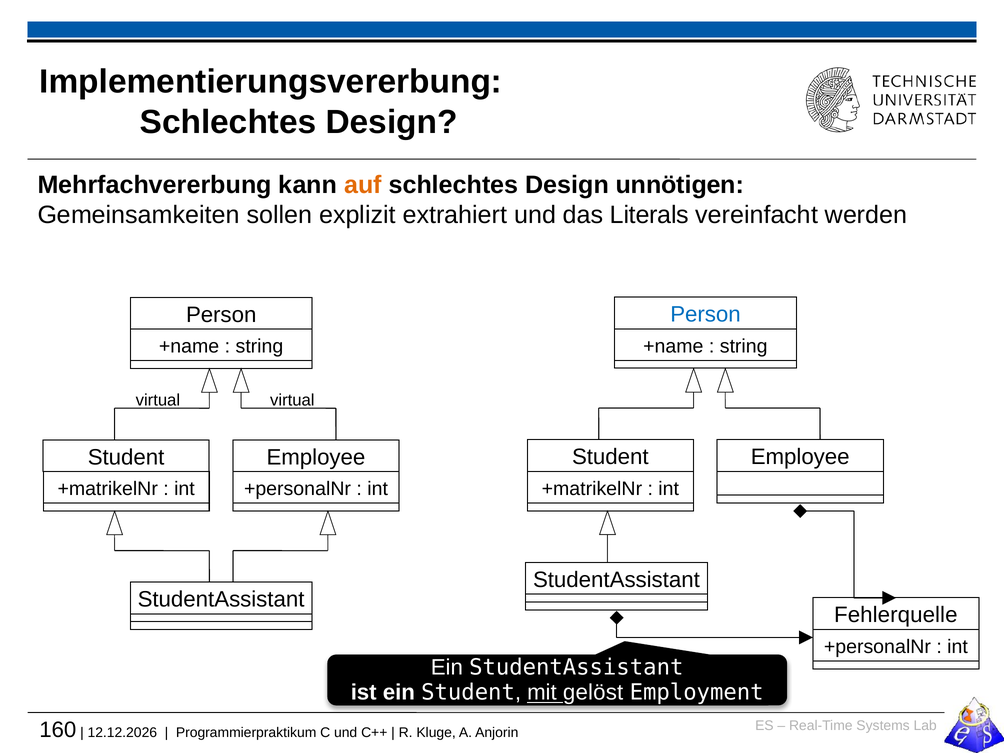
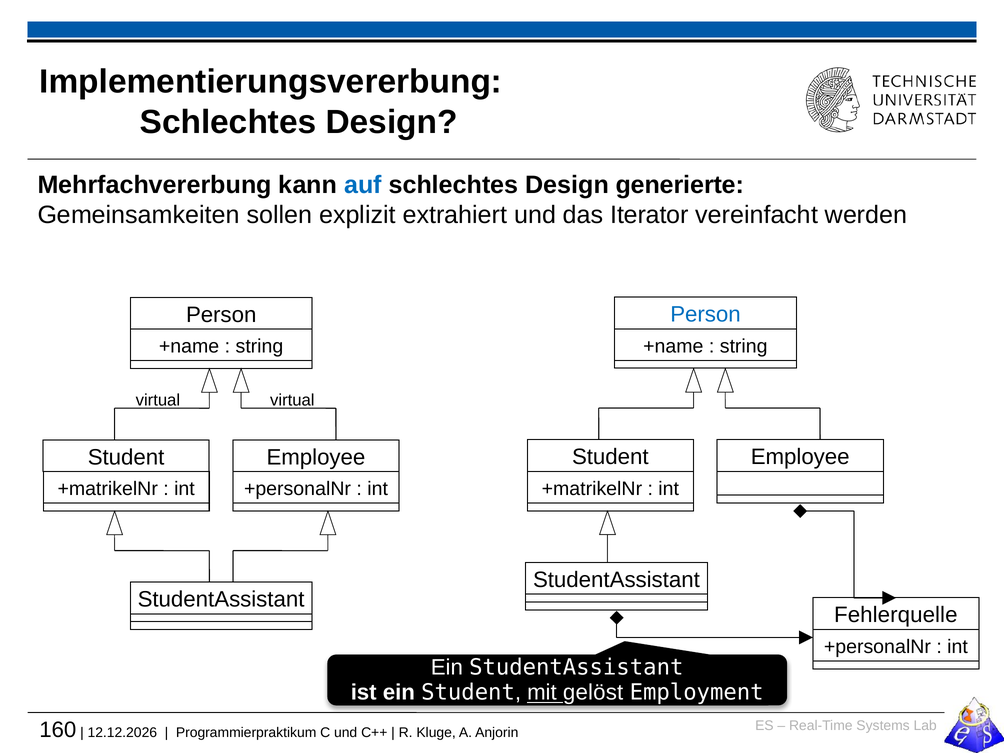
auf colour: orange -> blue (363, 185)
unnötigen: unnötigen -> generierte (680, 185)
Literals: Literals -> Iterator (649, 215)
